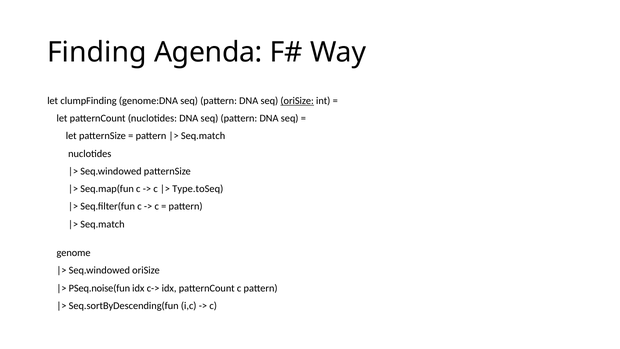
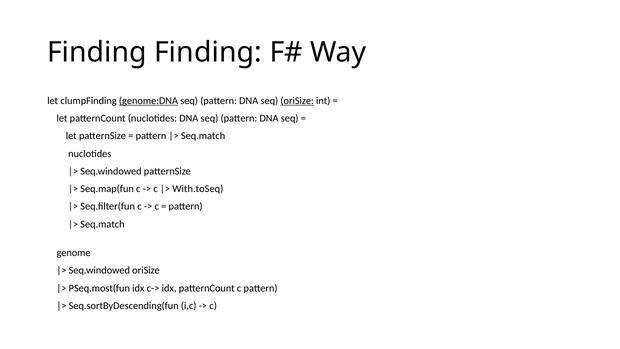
Finding Agenda: Agenda -> Finding (208, 52)
genome:DNA underline: none -> present (148, 101)
Type.toSeq: Type.toSeq -> With.toSeq (198, 189)
PSeq.noise(fun: PSeq.noise(fun -> PSeq.most(fun (99, 288)
